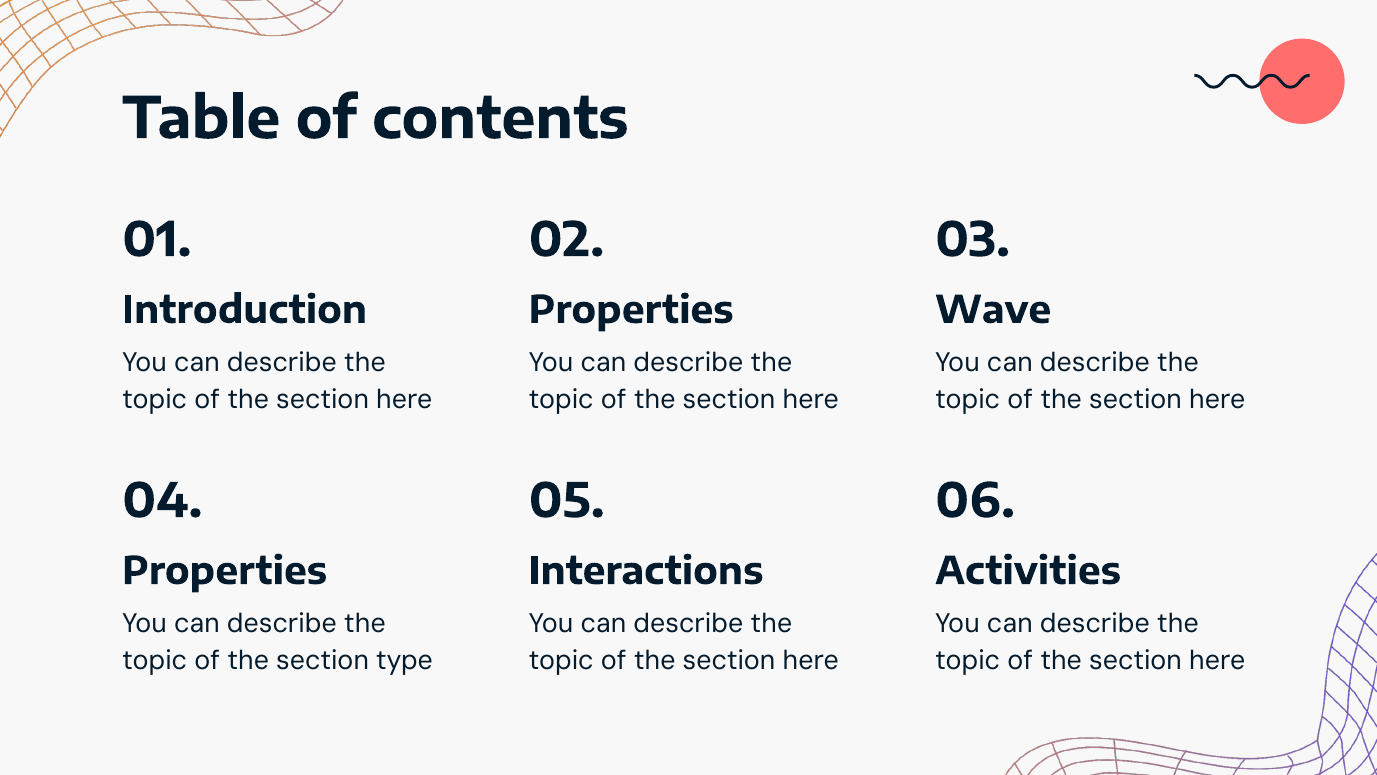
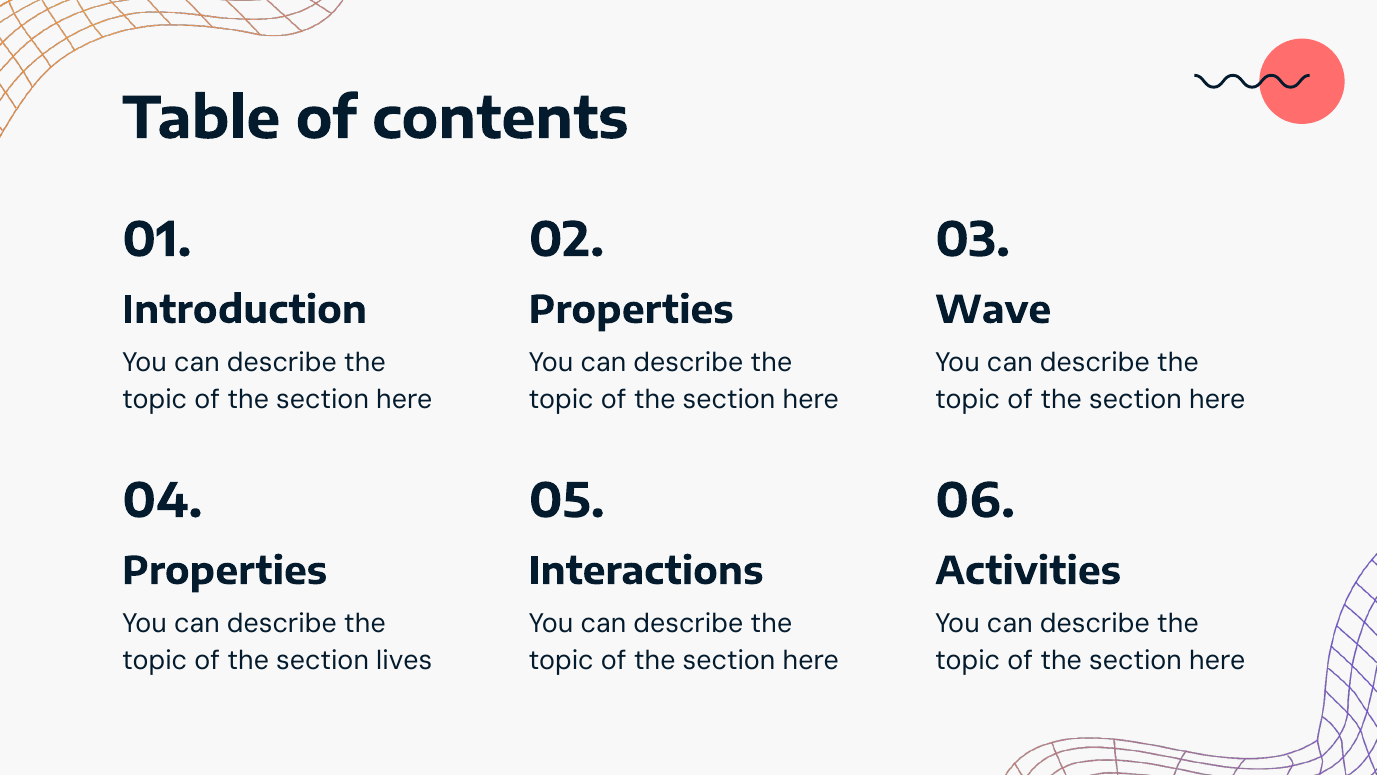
type: type -> lives (404, 661)
